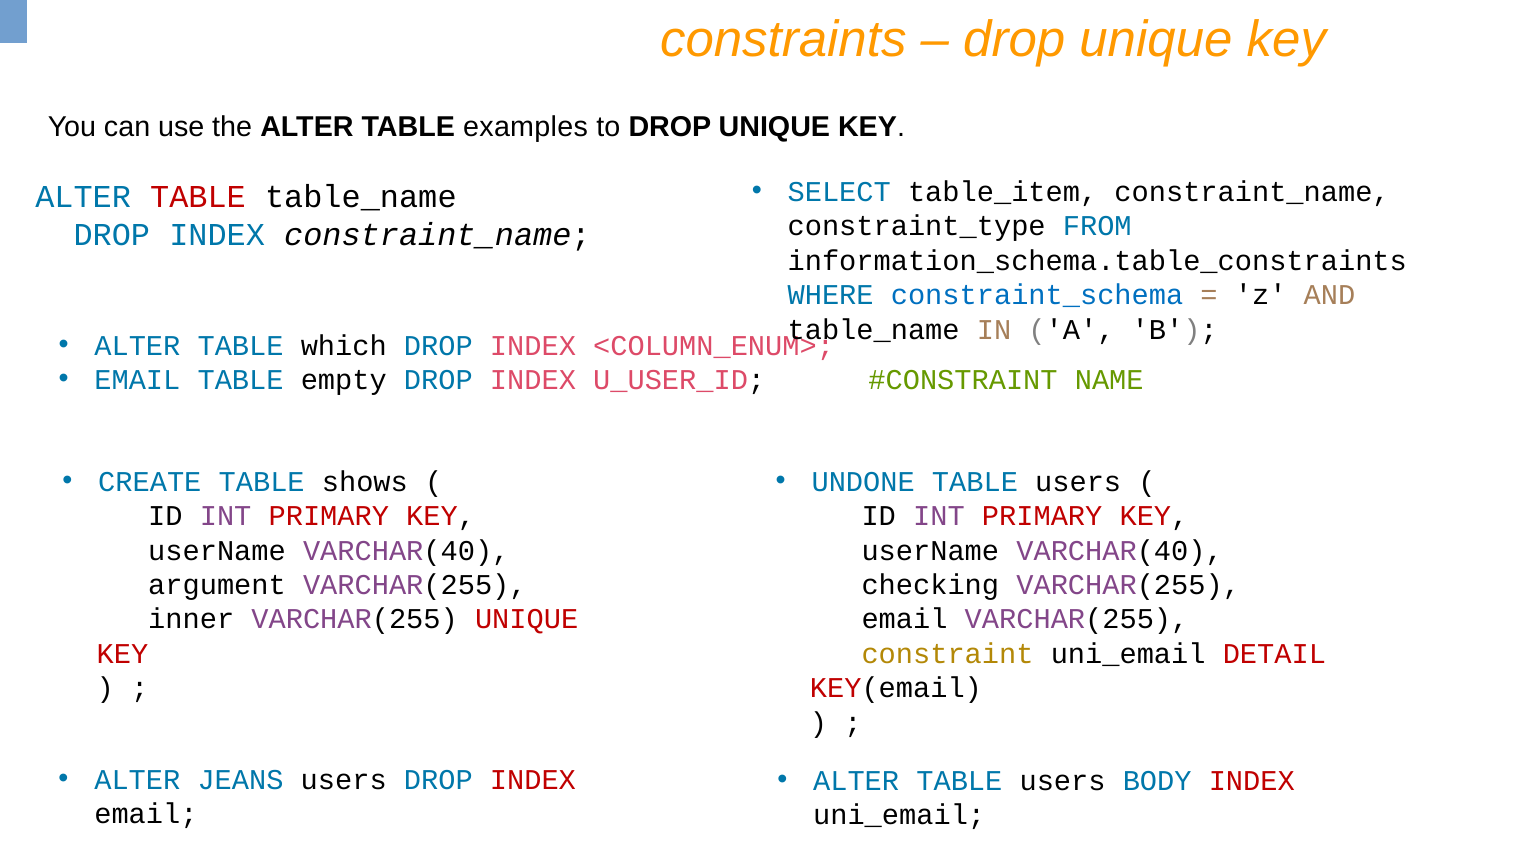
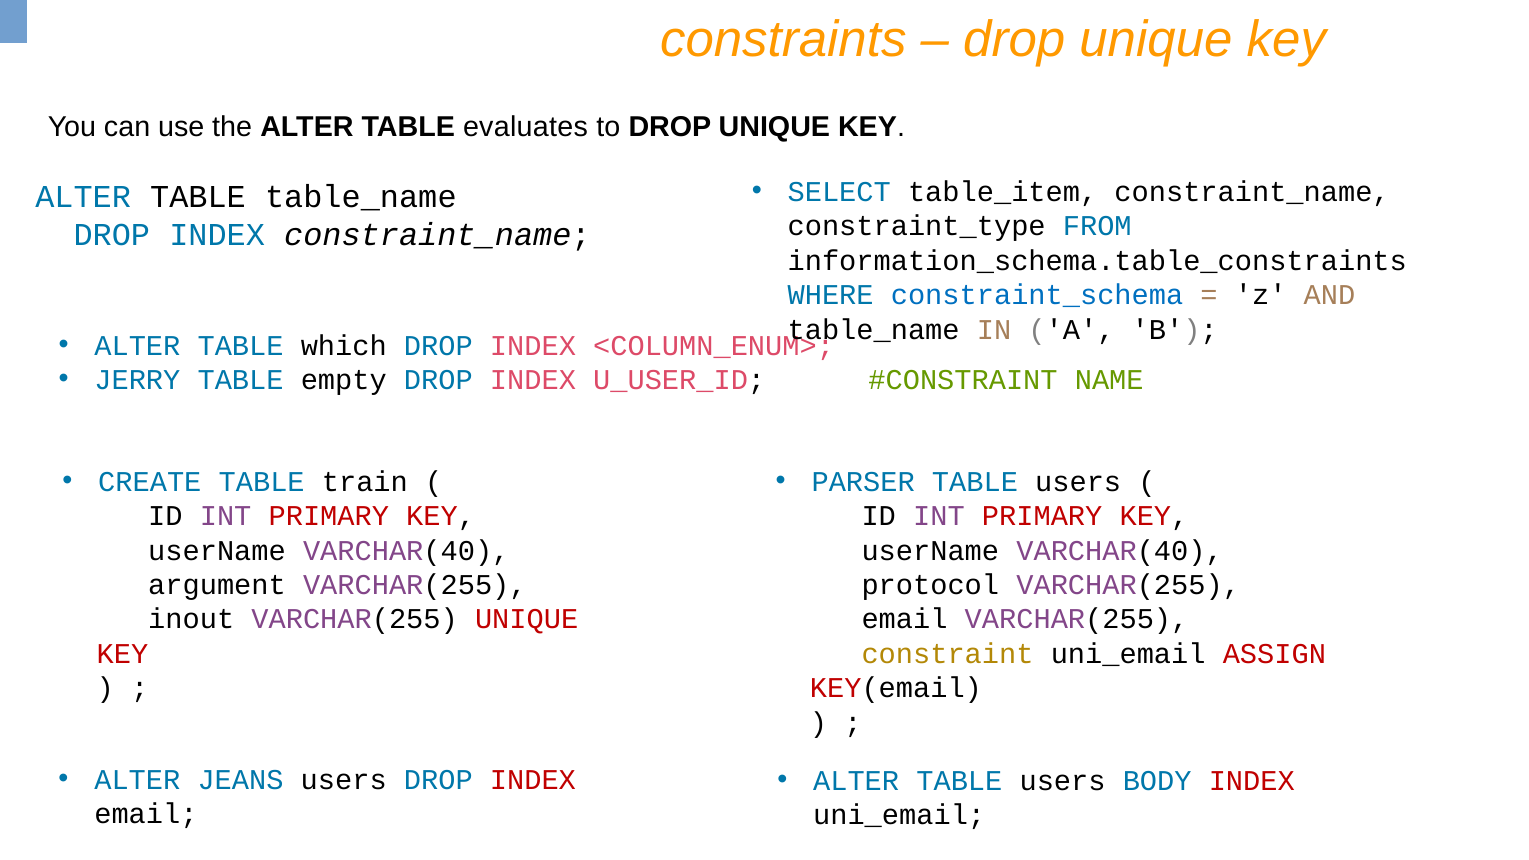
examples: examples -> evaluates (526, 127)
TABLE colour: red -> black (198, 197)
EMAIL: EMAIL -> JERRY (137, 380)
shows: shows -> train (365, 482)
UNDONE: UNDONE -> PARSER (863, 482)
checking: checking -> protocol (930, 585)
inner: inner -> inout (191, 620)
DETAIL: DETAIL -> ASSIGN (1274, 654)
